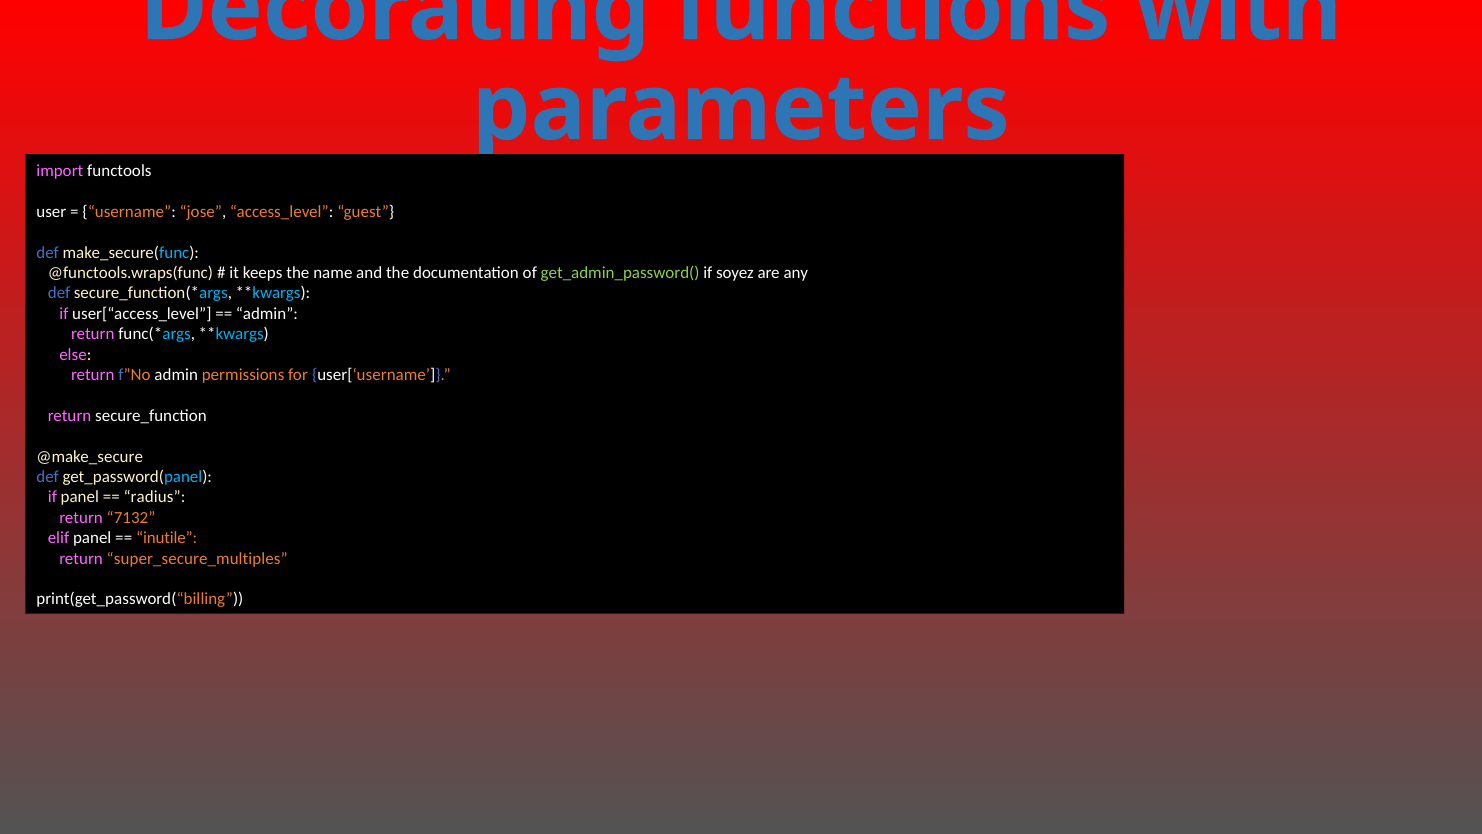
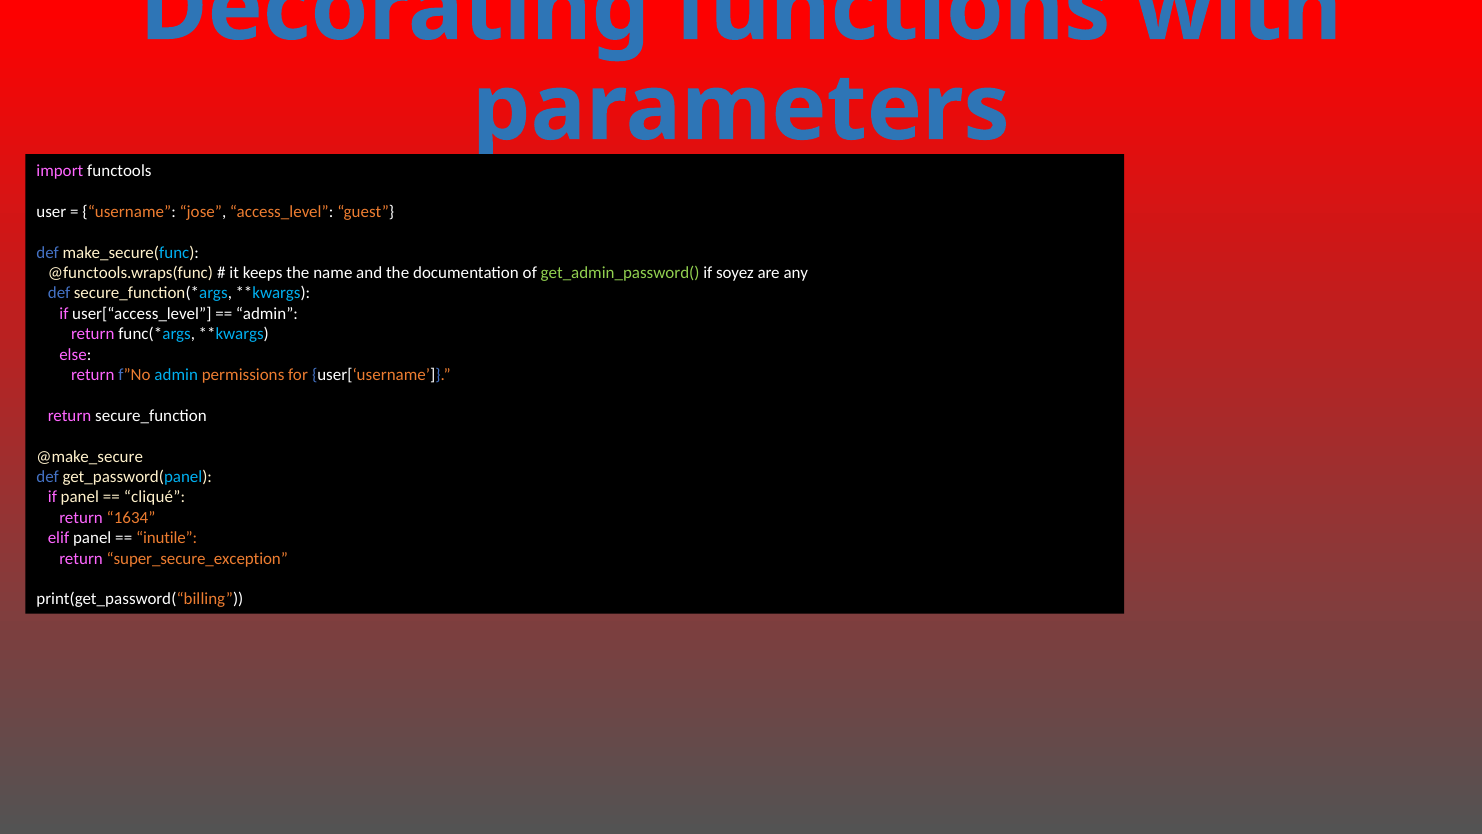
admin colour: white -> light blue (176, 375)
radius: radius -> cliqué (154, 497)
7132: 7132 -> 1634 (131, 517)
super_secure_multiples: super_secure_multiples -> super_secure_exception (197, 558)
